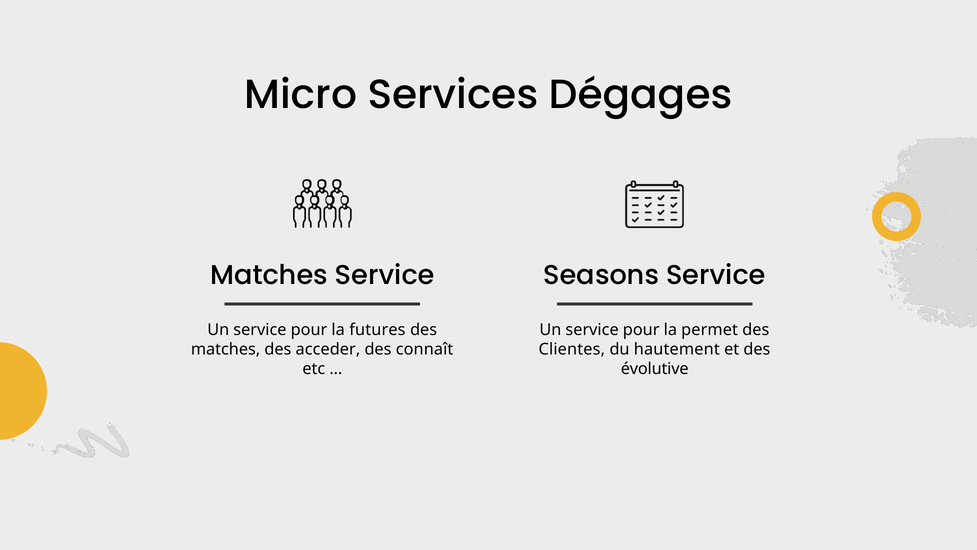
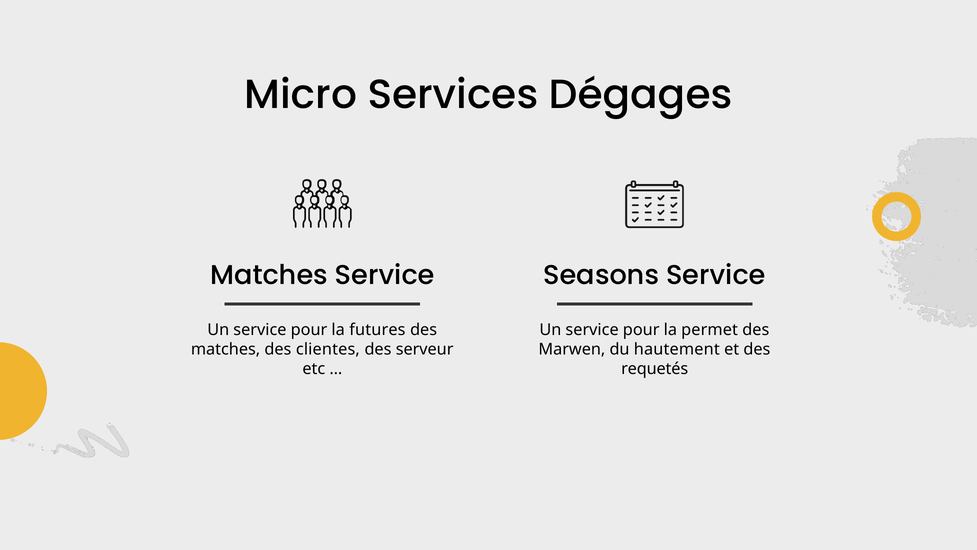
acceder: acceder -> clientes (328, 349)
connaît: connaît -> serveur (425, 349)
Clientes: Clientes -> Marwen (572, 349)
évolutive: évolutive -> requetés (655, 368)
